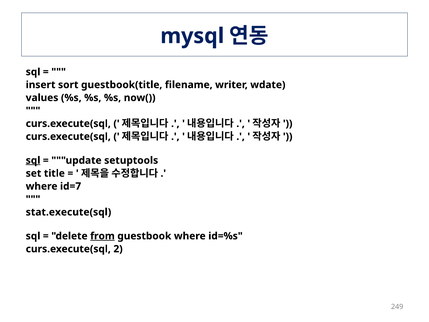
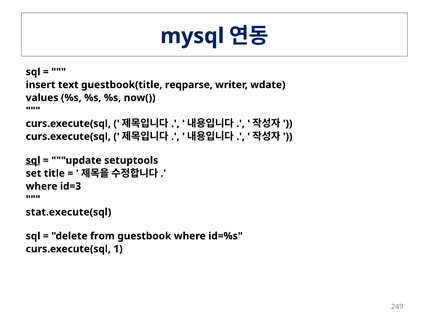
sort: sort -> text (68, 85)
filename: filename -> reqparse (189, 85)
id=7: id=7 -> id=3 (71, 186)
from underline: present -> none (102, 236)
2: 2 -> 1 (118, 249)
